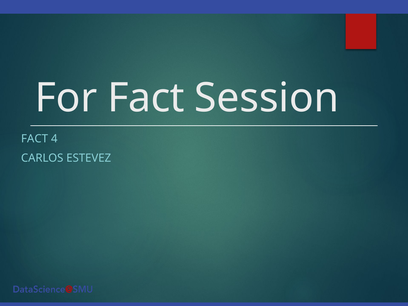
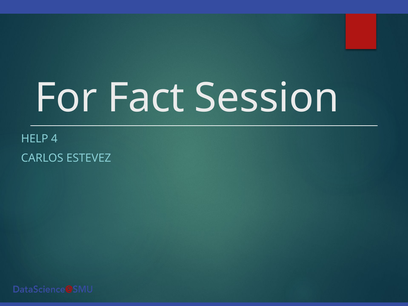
FACT: FACT -> HELP (35, 139)
